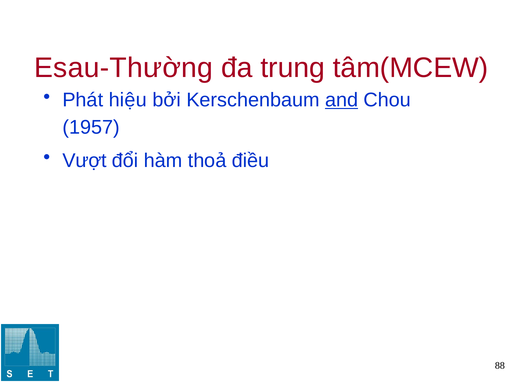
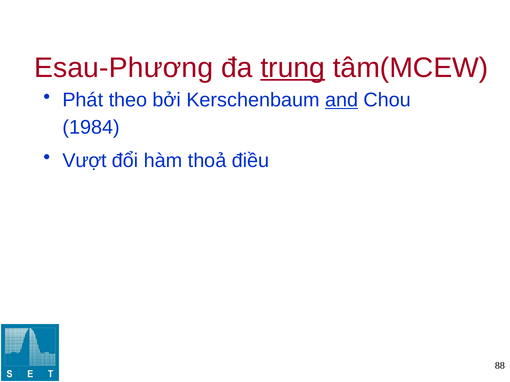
Esau-Thường: Esau-Thường -> Esau-Phương (124, 68)
trung underline: none -> present (293, 68)
hiệu: hiệu -> theo (128, 100)
1957: 1957 -> 1984 (91, 128)
